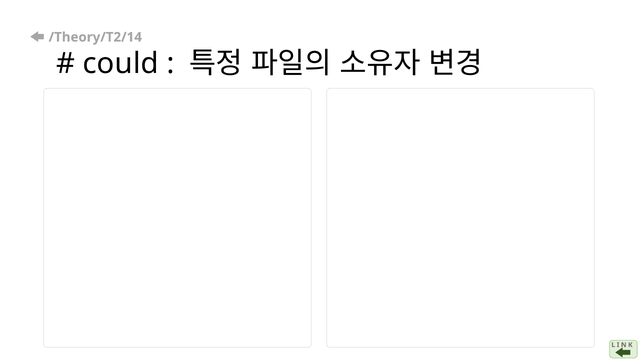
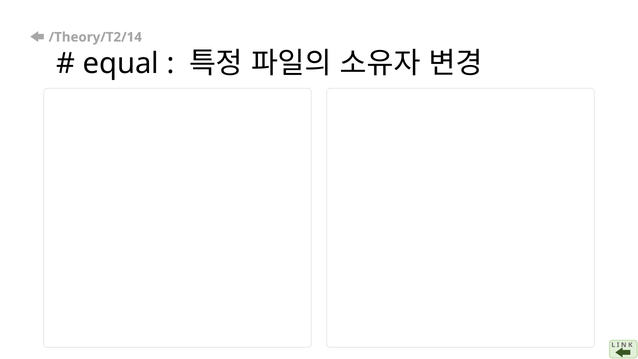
could: could -> equal (121, 64)
